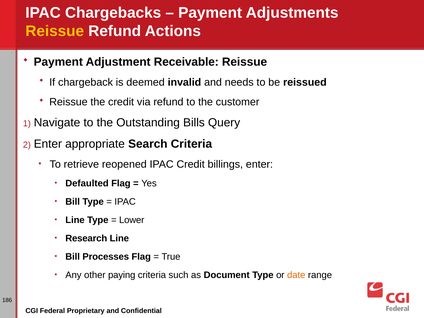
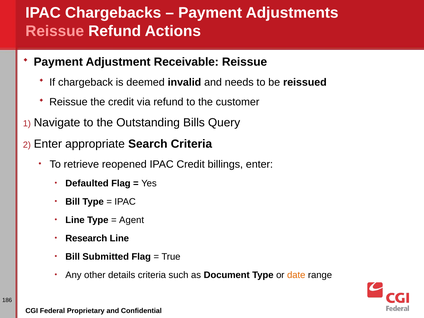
Reissue colour: yellow -> pink (55, 31)
Lower: Lower -> Agent (132, 220)
Processes: Processes -> Submitted (106, 257)
paying: paying -> details (122, 275)
